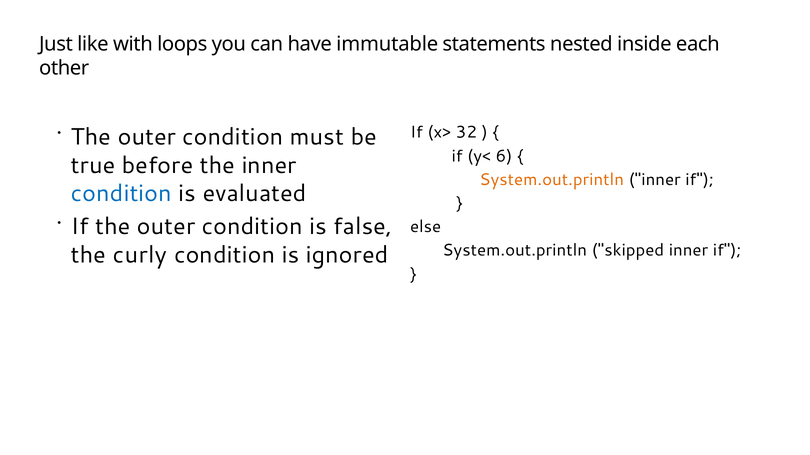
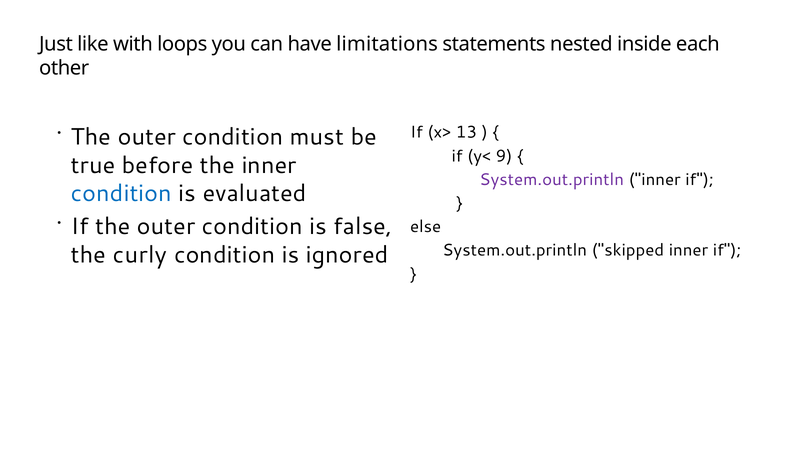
immutable: immutable -> limitations (387, 44)
32: 32 -> 13 (466, 133)
6: 6 -> 9 (504, 156)
System.out.println colour: orange -> purple (552, 180)
